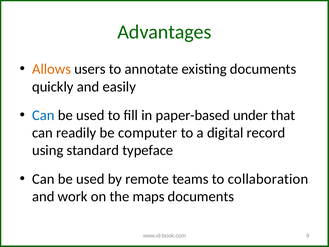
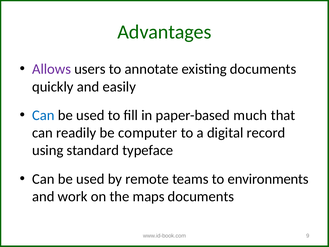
Allows colour: orange -> purple (52, 69)
under: under -> much (250, 115)
collaboration: collaboration -> environments (268, 179)
